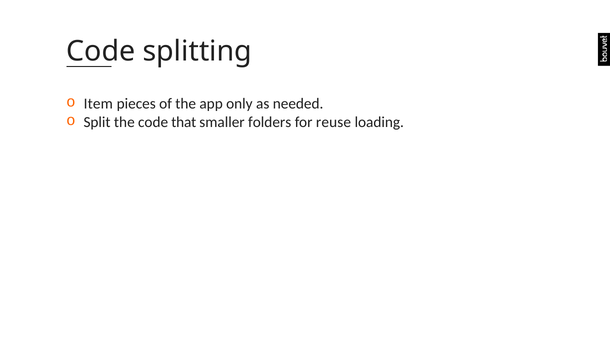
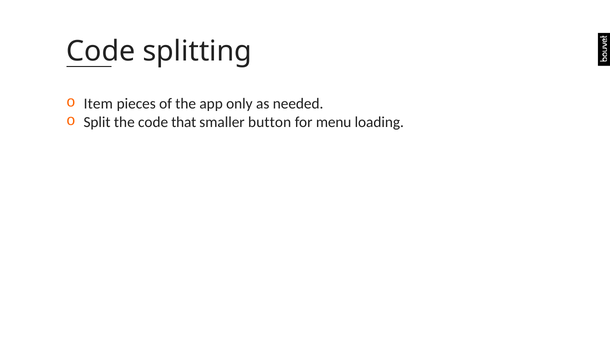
folders: folders -> button (270, 122)
reuse: reuse -> menu (334, 122)
